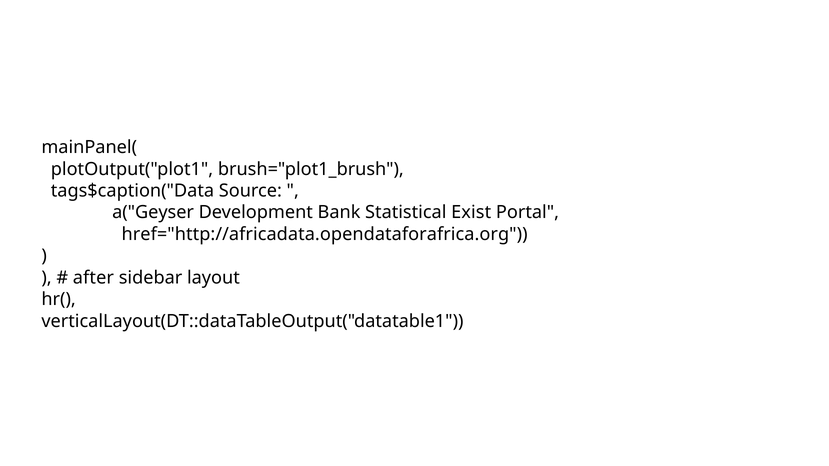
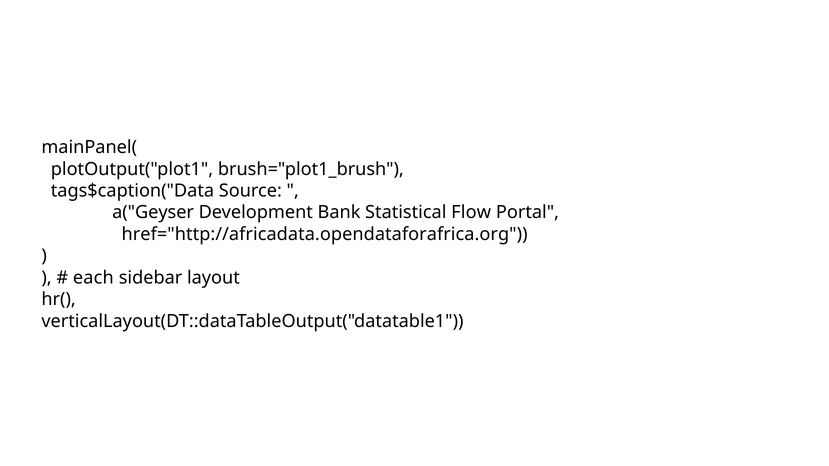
Exist: Exist -> Flow (471, 213)
after: after -> each (93, 278)
